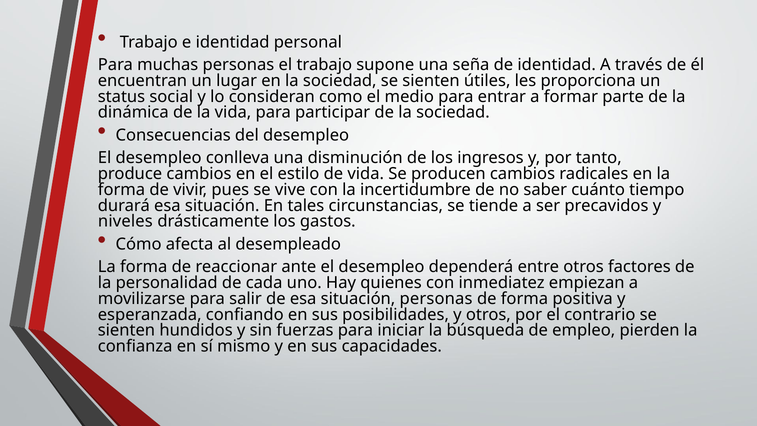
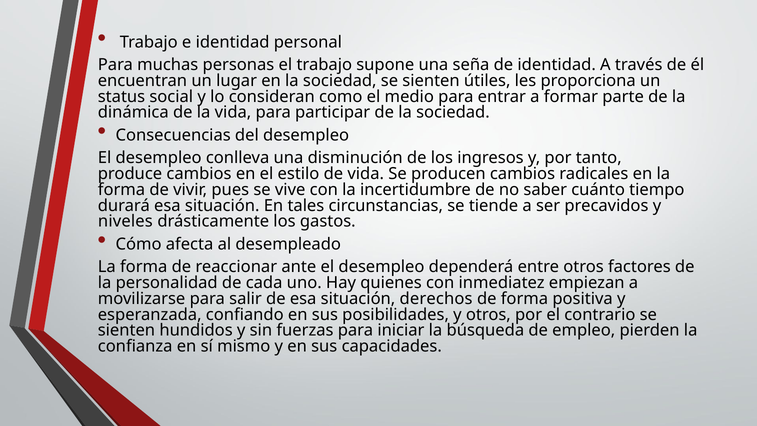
situación personas: personas -> derechos (436, 299)
